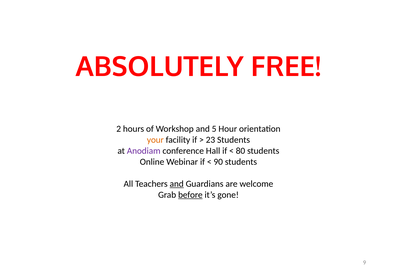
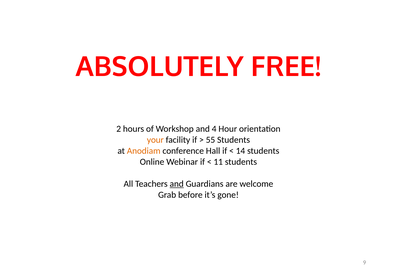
5: 5 -> 4 (214, 129)
23: 23 -> 55 (210, 140)
Anodiam colour: purple -> orange (144, 151)
80: 80 -> 14 (240, 151)
90: 90 -> 11 (218, 162)
before underline: present -> none (190, 195)
